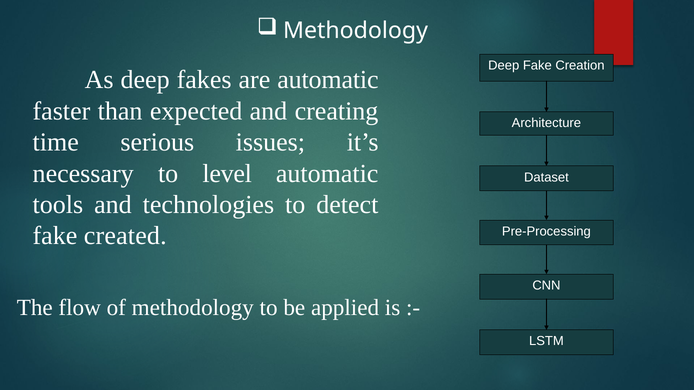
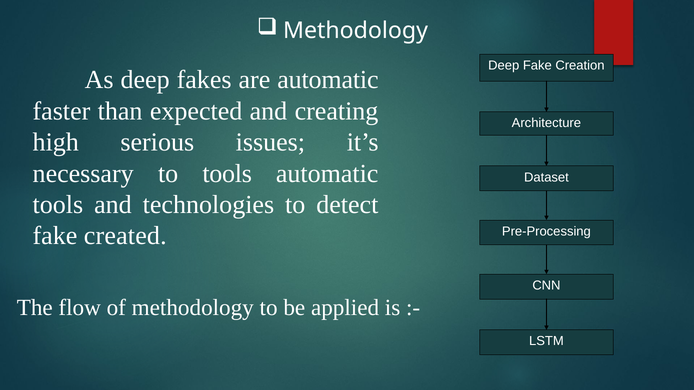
time: time -> high (56, 142)
to level: level -> tools (227, 174)
